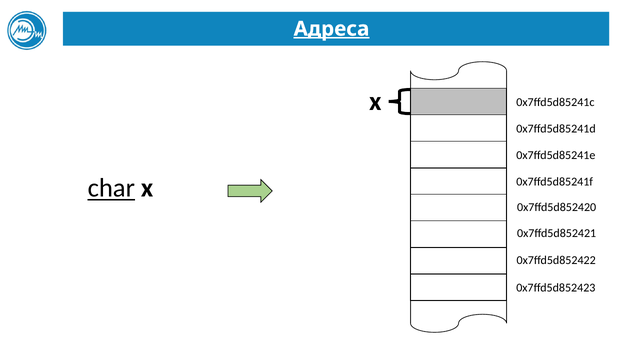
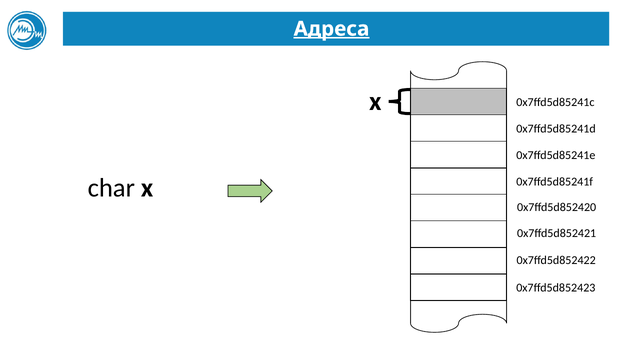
char underline: present -> none (111, 188)
